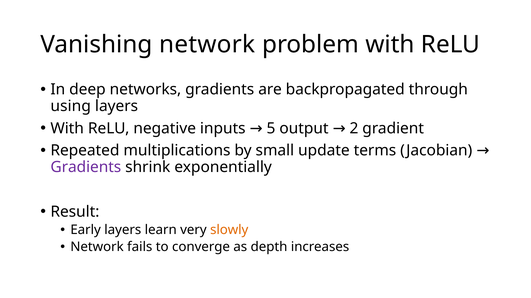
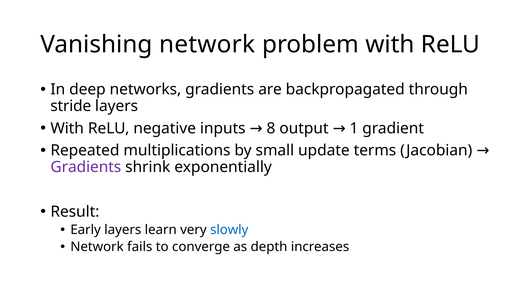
using: using -> stride (71, 106)
5: 5 -> 8 (271, 129)
2: 2 -> 1 (354, 129)
slowly colour: orange -> blue (229, 230)
